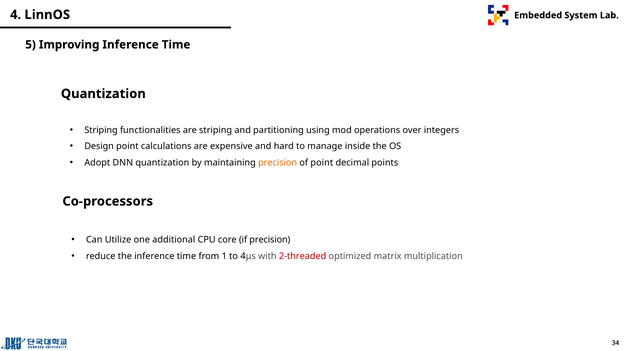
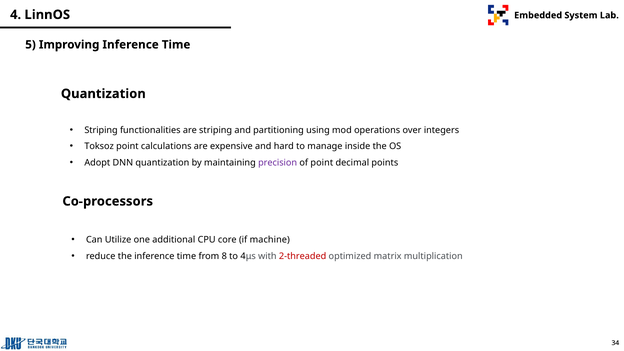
Design: Design -> Toksoz (99, 146)
precision colour: orange -> purple (278, 163)
if precision: precision -> machine (270, 240)
1: 1 -> 8 (224, 256)
